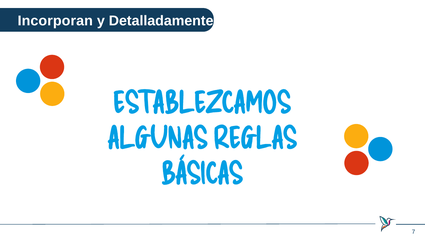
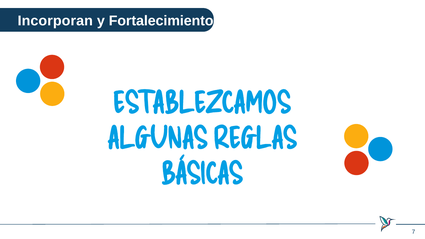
Detalladamente: Detalladamente -> Fortalecimiento (161, 21)
